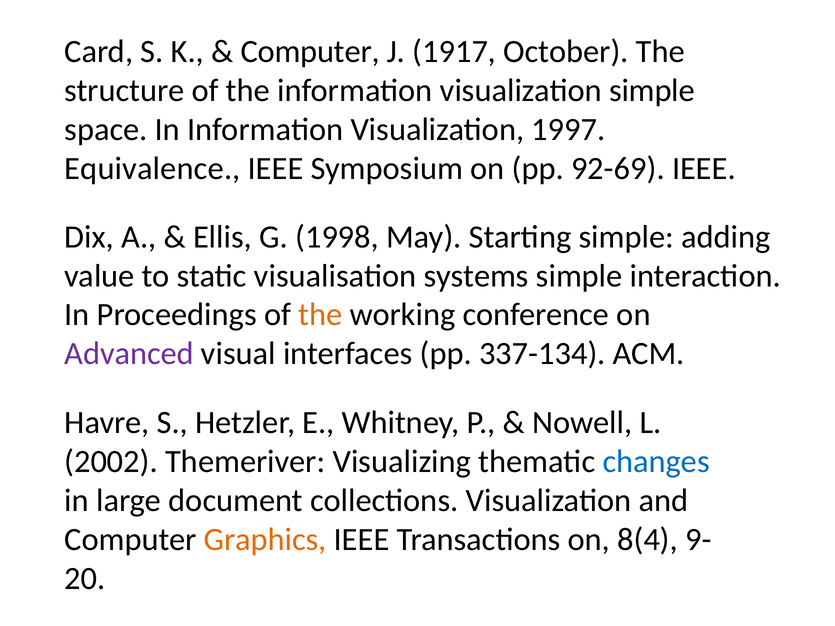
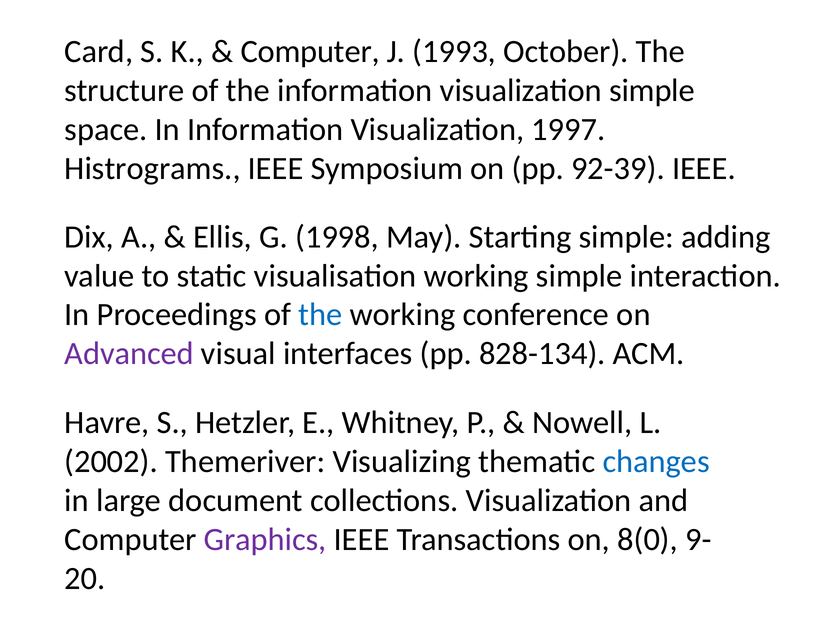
1917: 1917 -> 1993 (454, 51)
Equivalence: Equivalence -> Histrograms (152, 168)
92-69: 92-69 -> 92-39 (618, 168)
visualisation systems: systems -> working (476, 276)
the colour: orange -> blue (320, 315)
337-134: 337-134 -> 828-134 (542, 354)
Graphics colour: orange -> purple (265, 540)
8(4: 8(4 -> 8(0 (648, 540)
